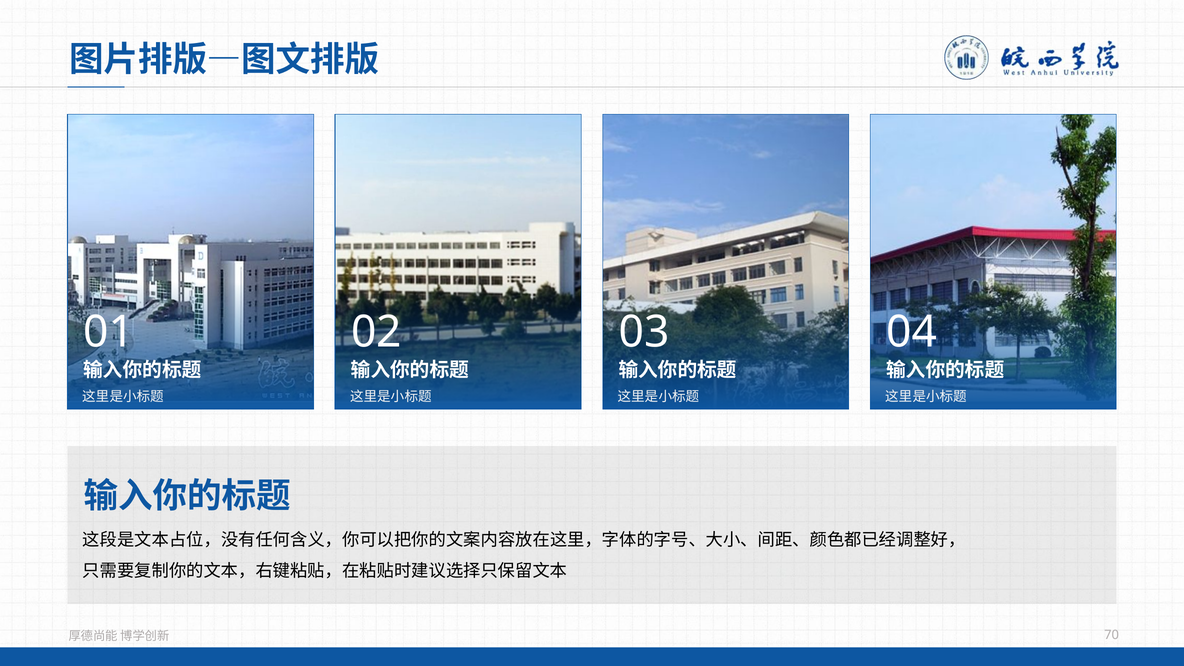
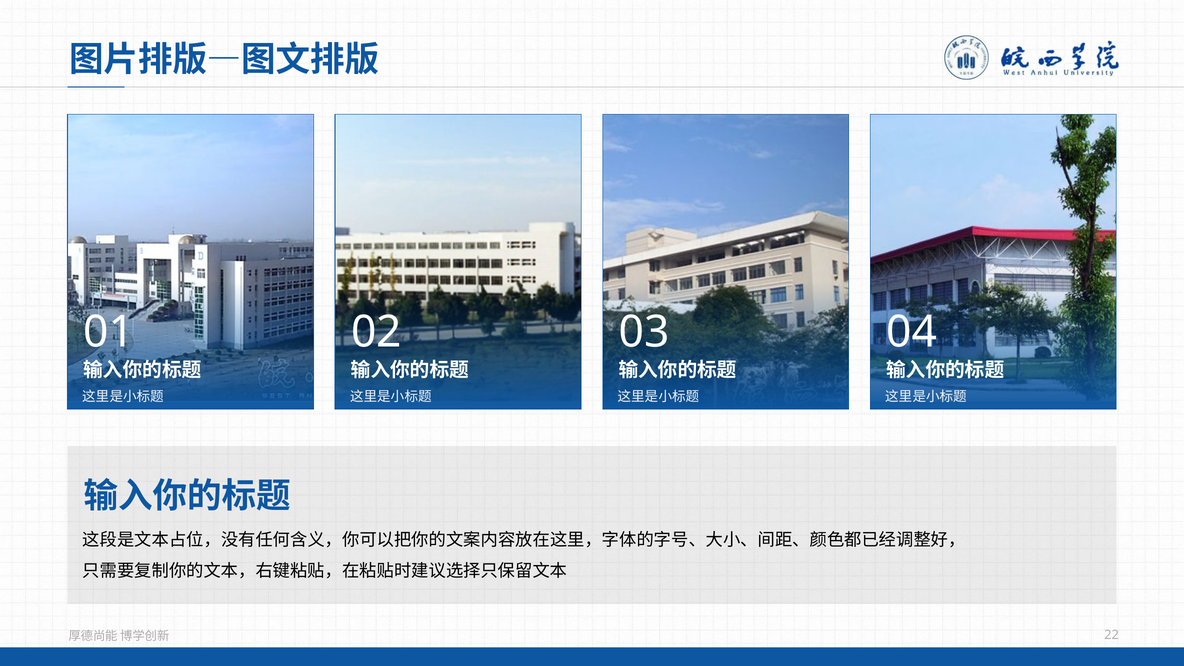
70: 70 -> 22 (1112, 635)
